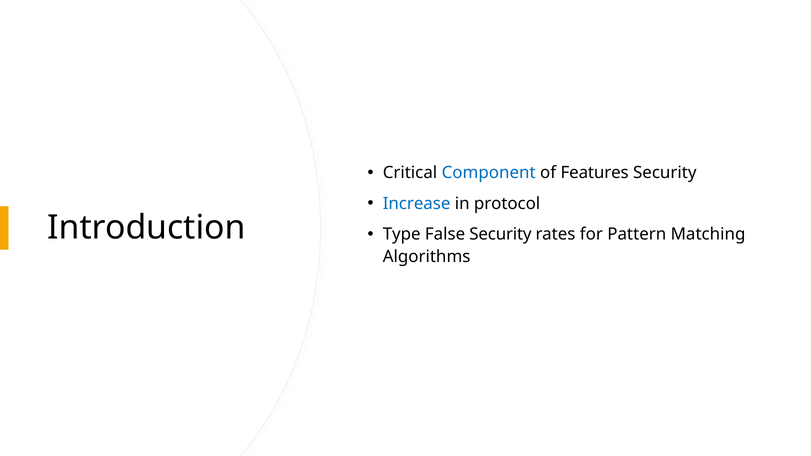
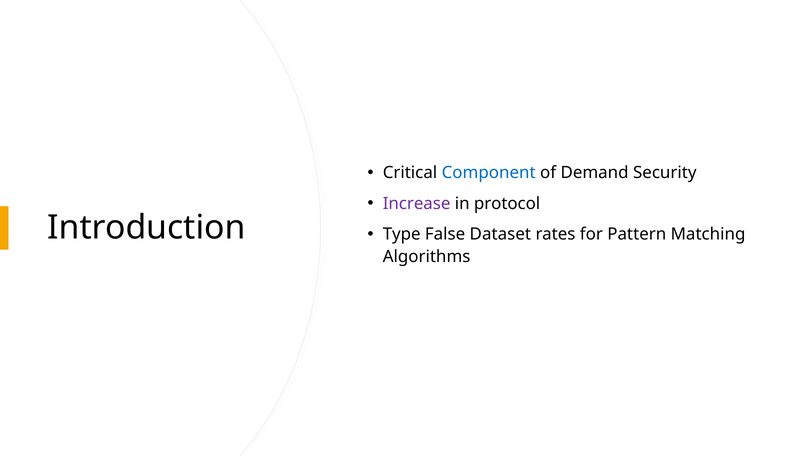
Features: Features -> Demand (595, 173)
Increase colour: blue -> purple (417, 204)
False Security: Security -> Dataset (500, 235)
